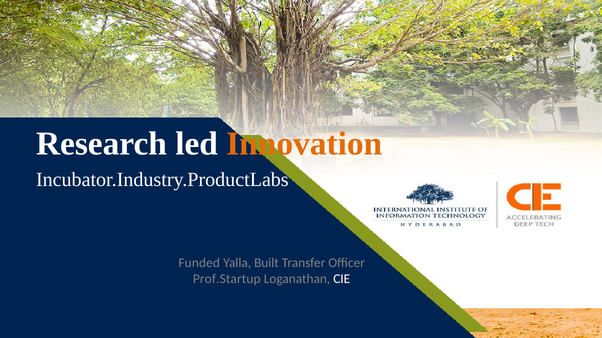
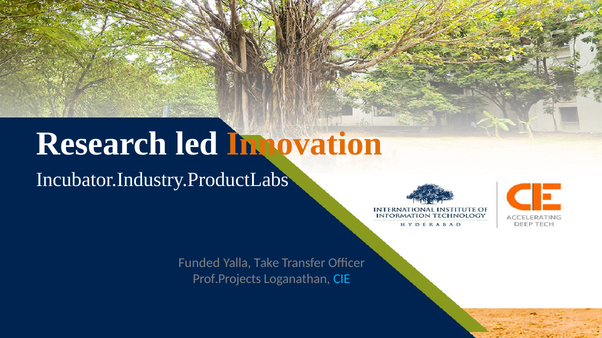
Built: Built -> Take (267, 263)
Prof.Startup: Prof.Startup -> Prof.Projects (227, 279)
CIE colour: white -> light blue (342, 279)
